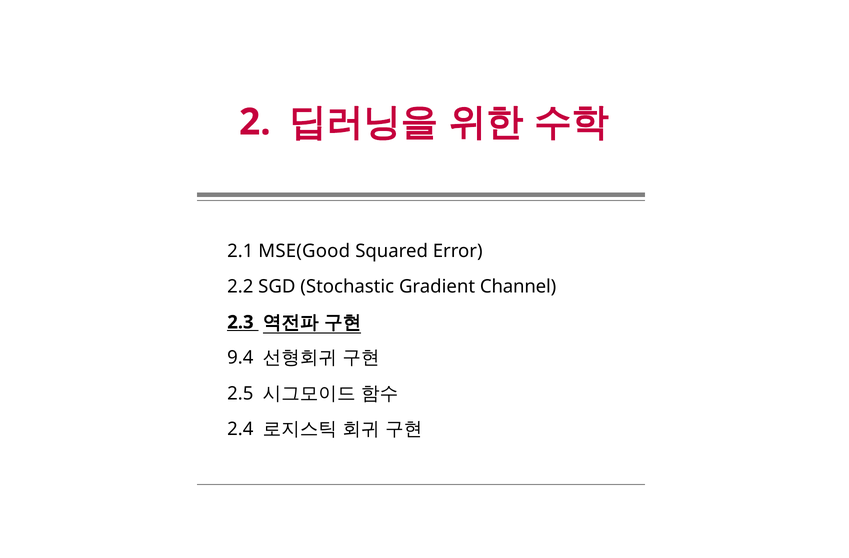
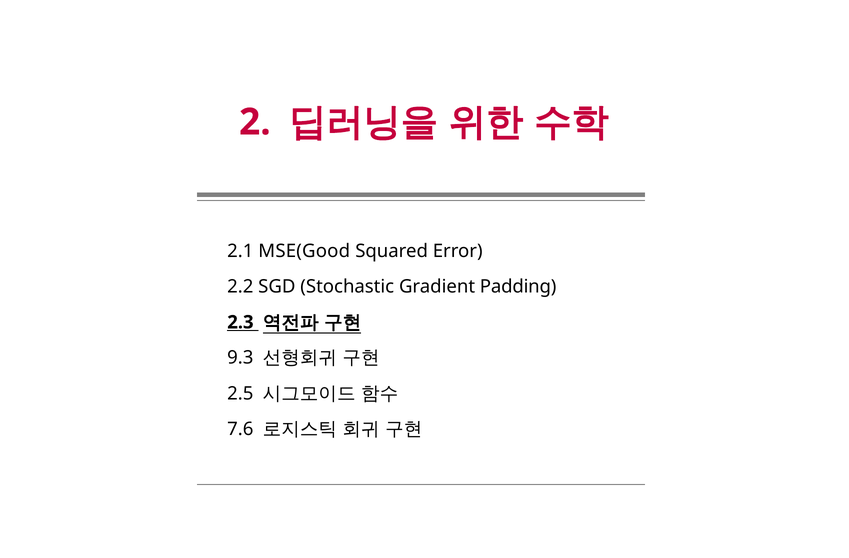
Channel: Channel -> Padding (518, 287)
9.4: 9.4 -> 9.3 (240, 358)
2.4: 2.4 -> 7.6 (240, 429)
